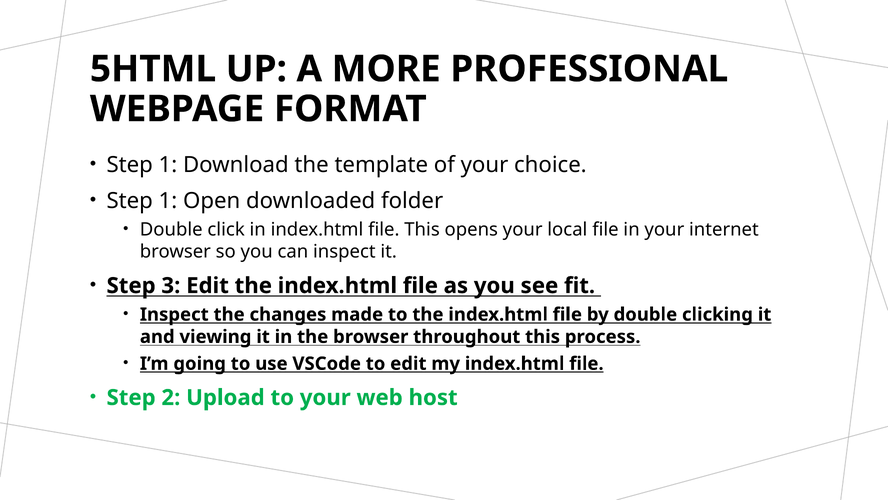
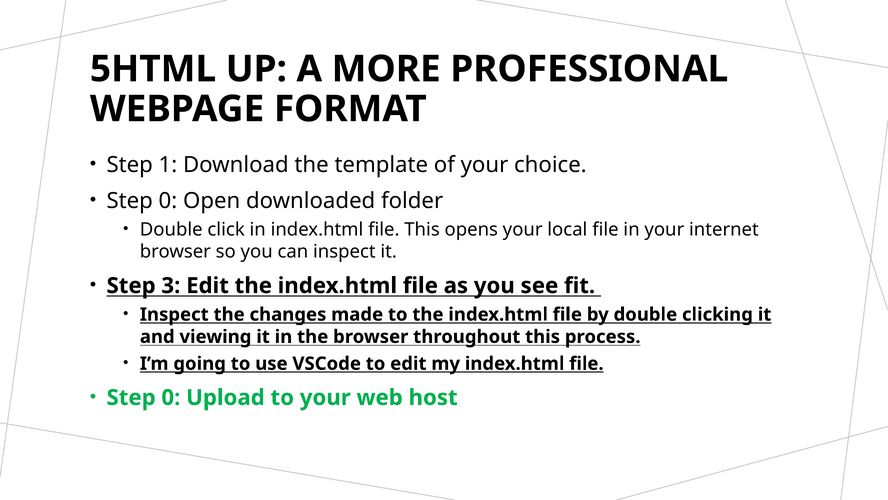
1: 1 -> 0 (168, 200)
2: 2 -> 0 (171, 397)
